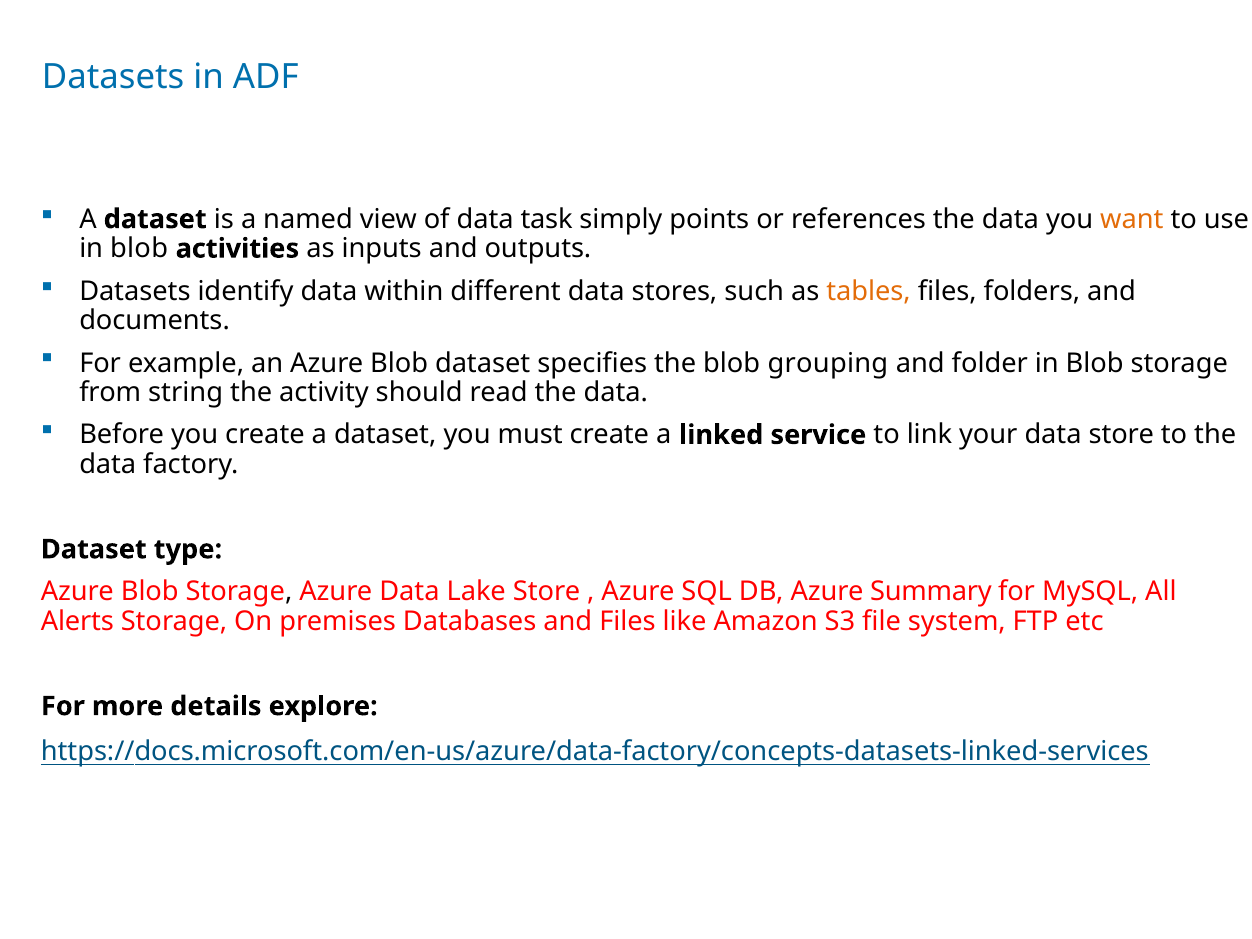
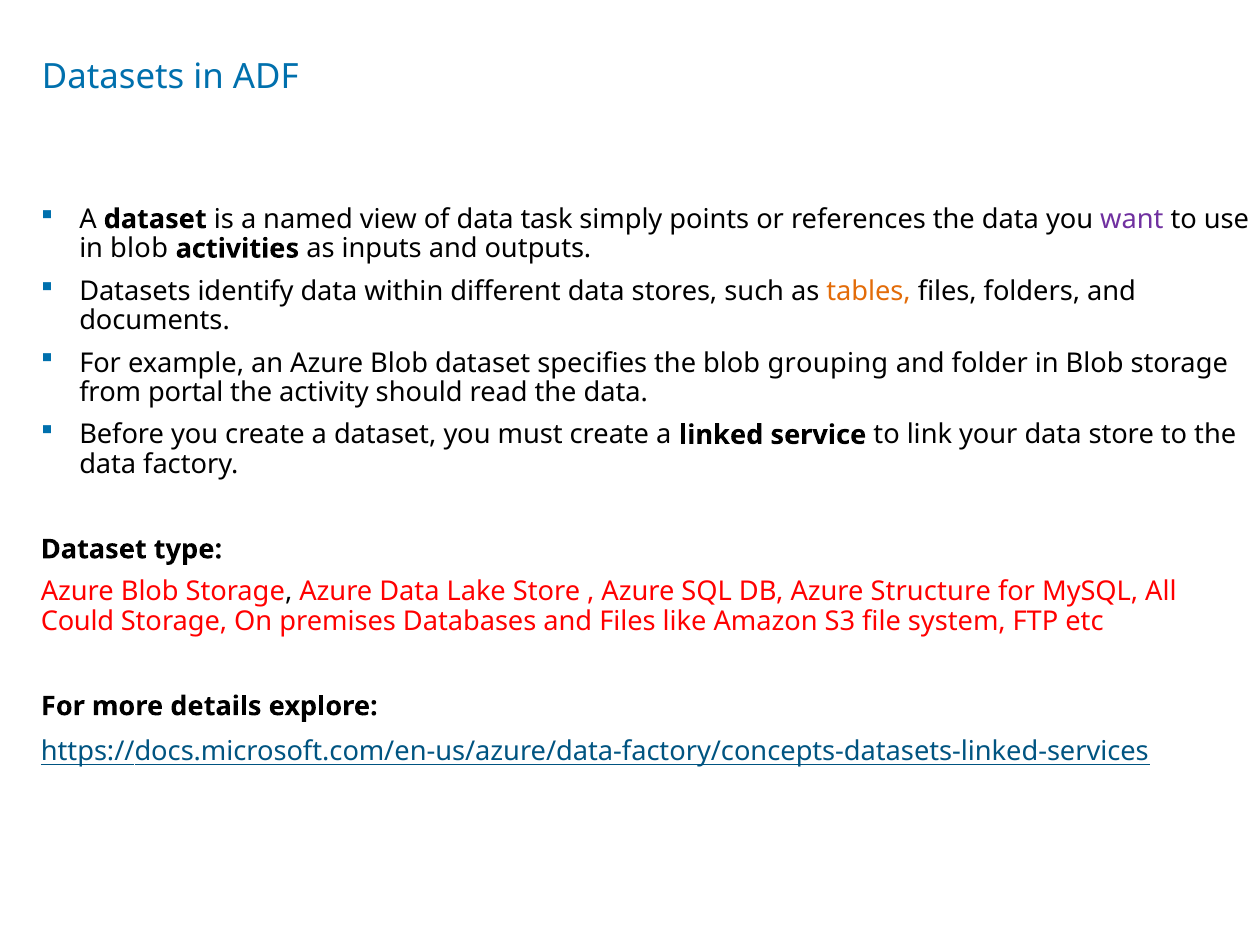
want colour: orange -> purple (1132, 219)
string: string -> portal (186, 392)
Summary: Summary -> Structure (931, 592)
Alerts: Alerts -> Could (77, 621)
